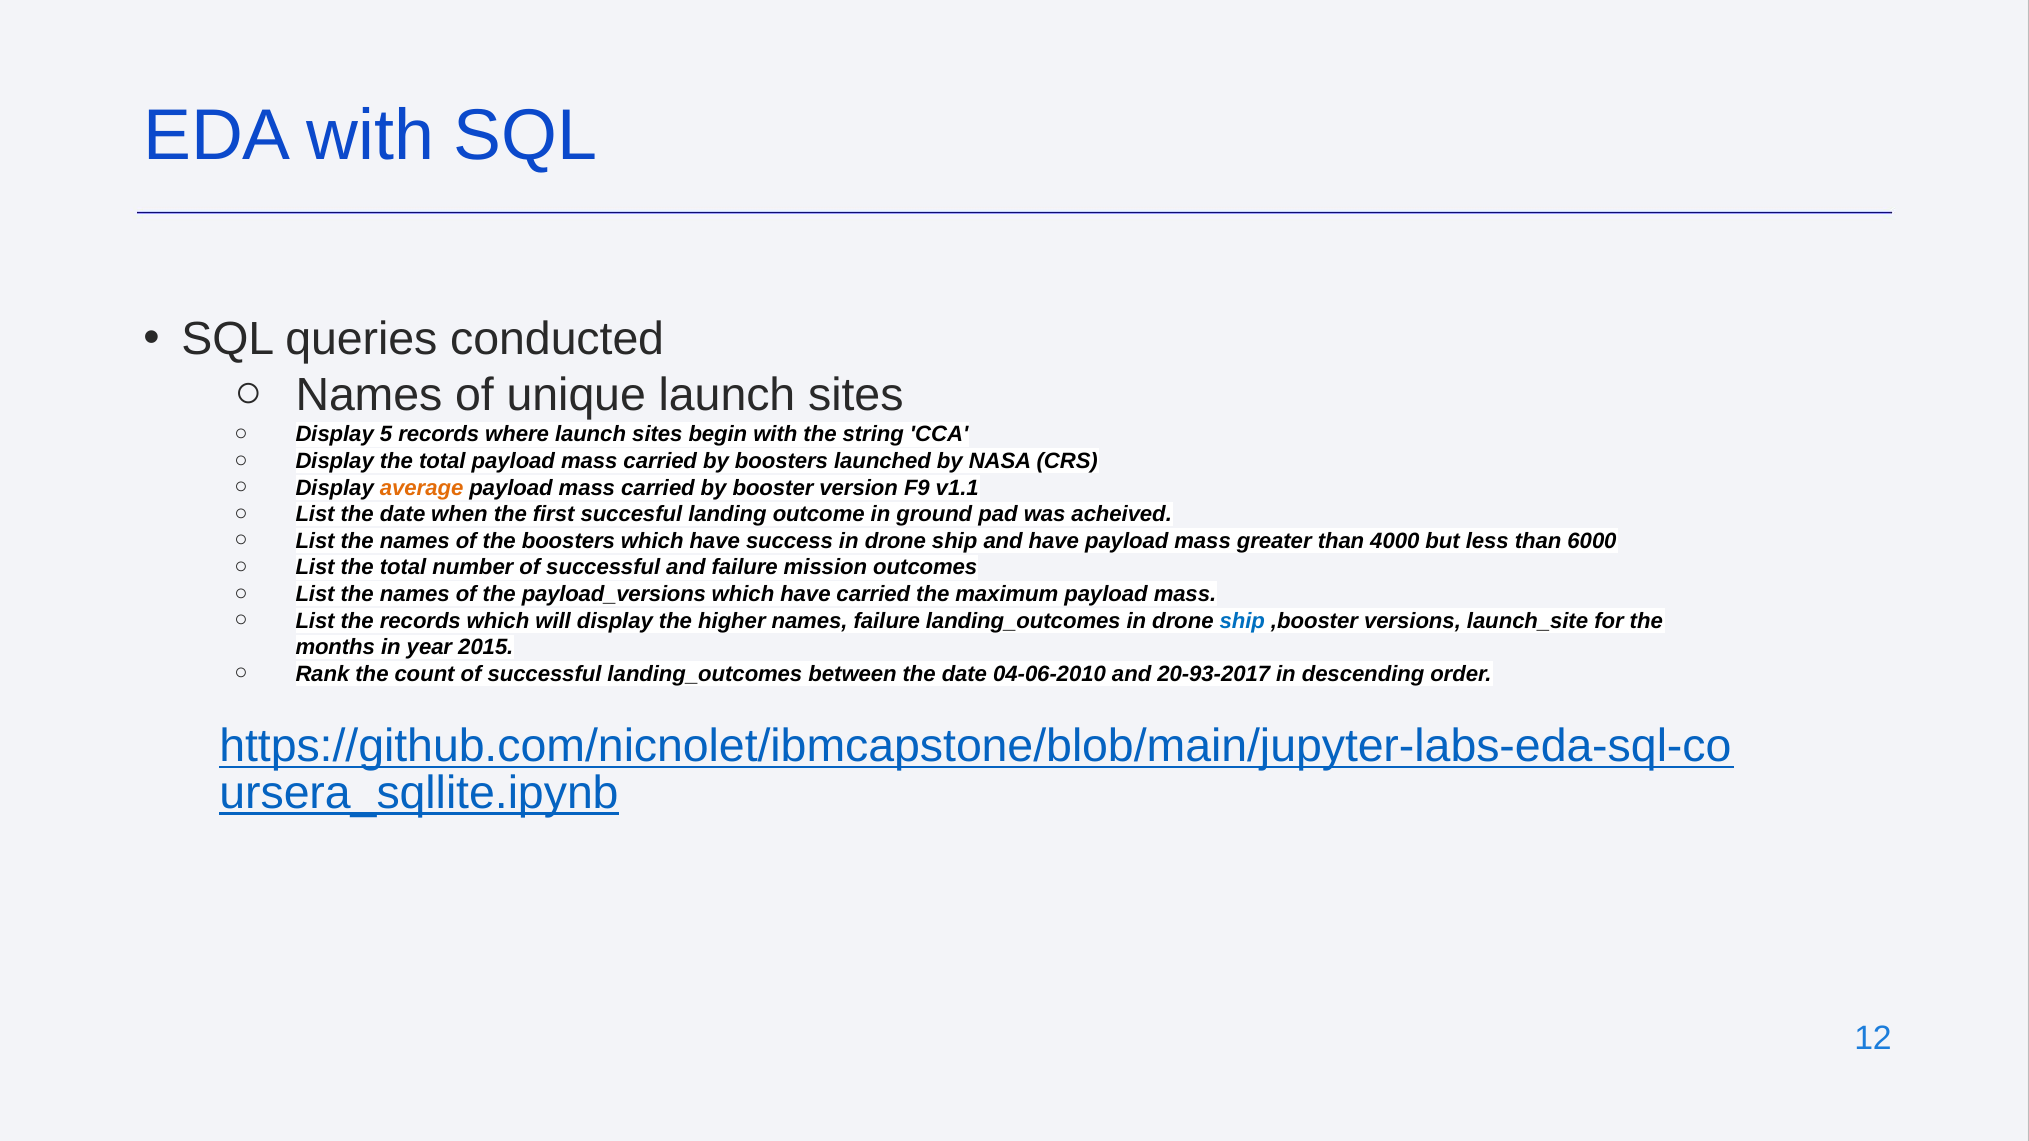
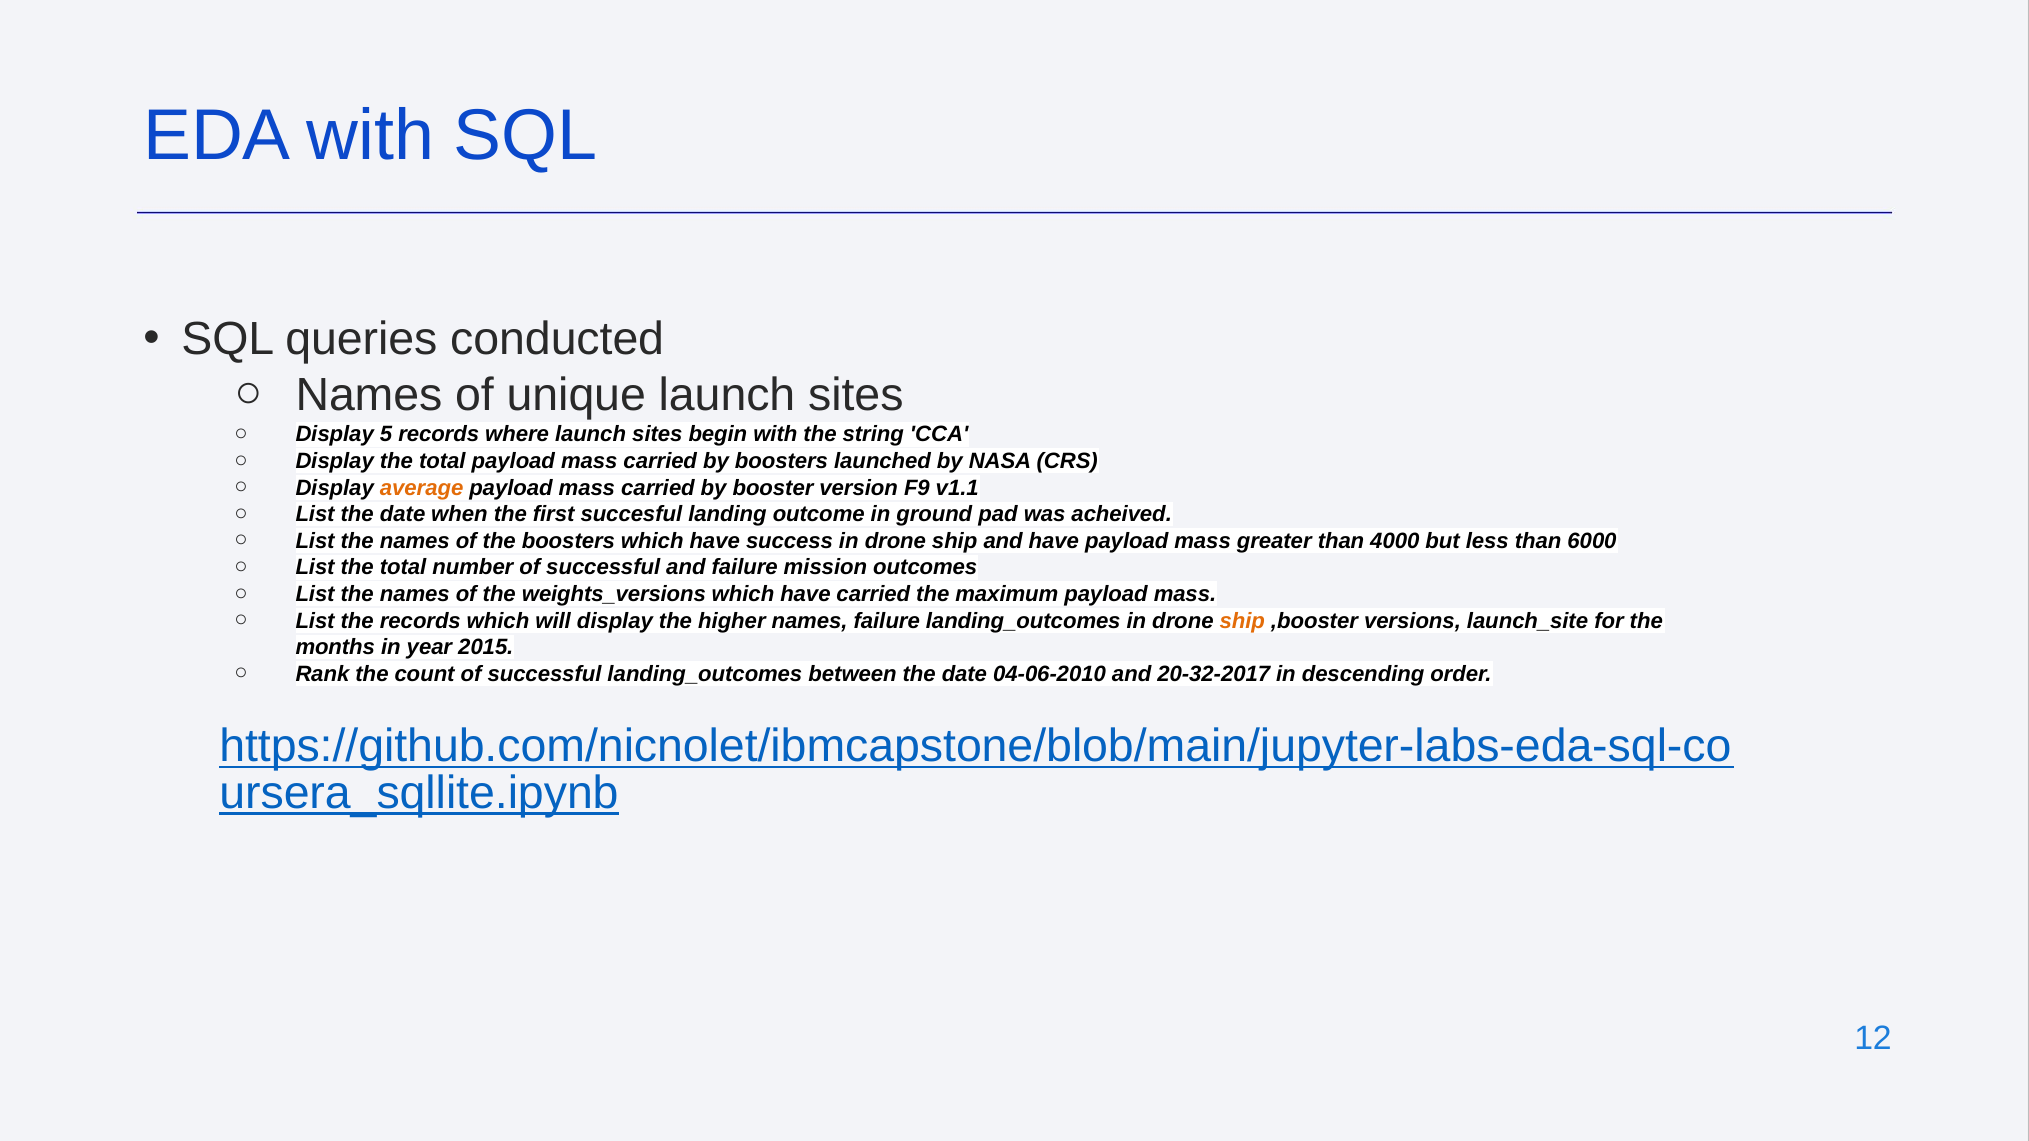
payload_versions: payload_versions -> weights_versions (614, 594)
ship colour: blue -> orange (1242, 621)
20-93-2017: 20-93-2017 -> 20-32-2017 (1214, 674)
